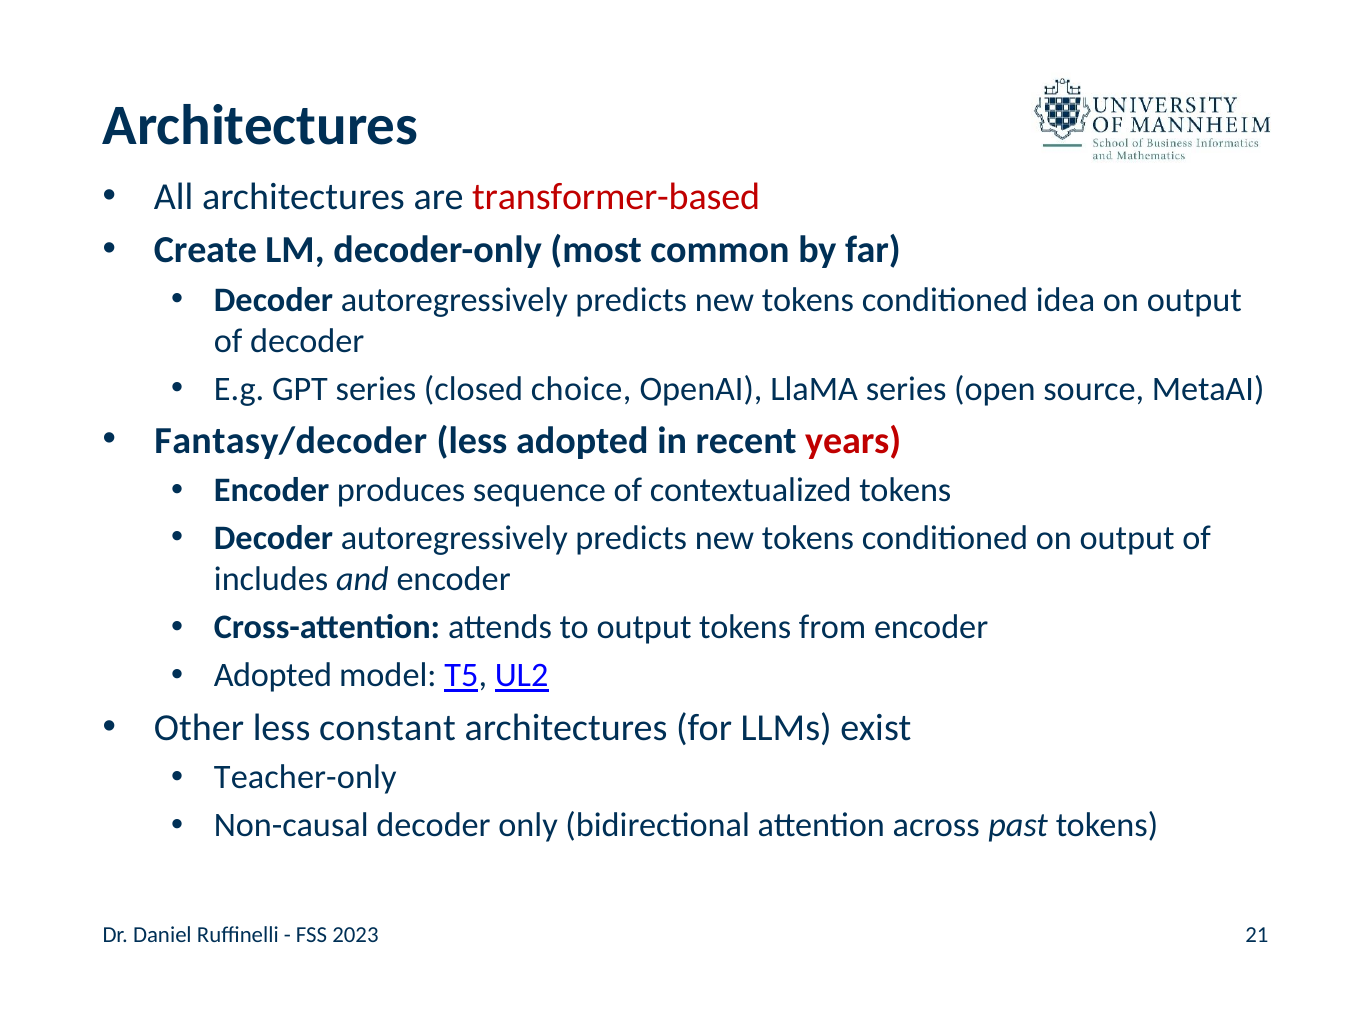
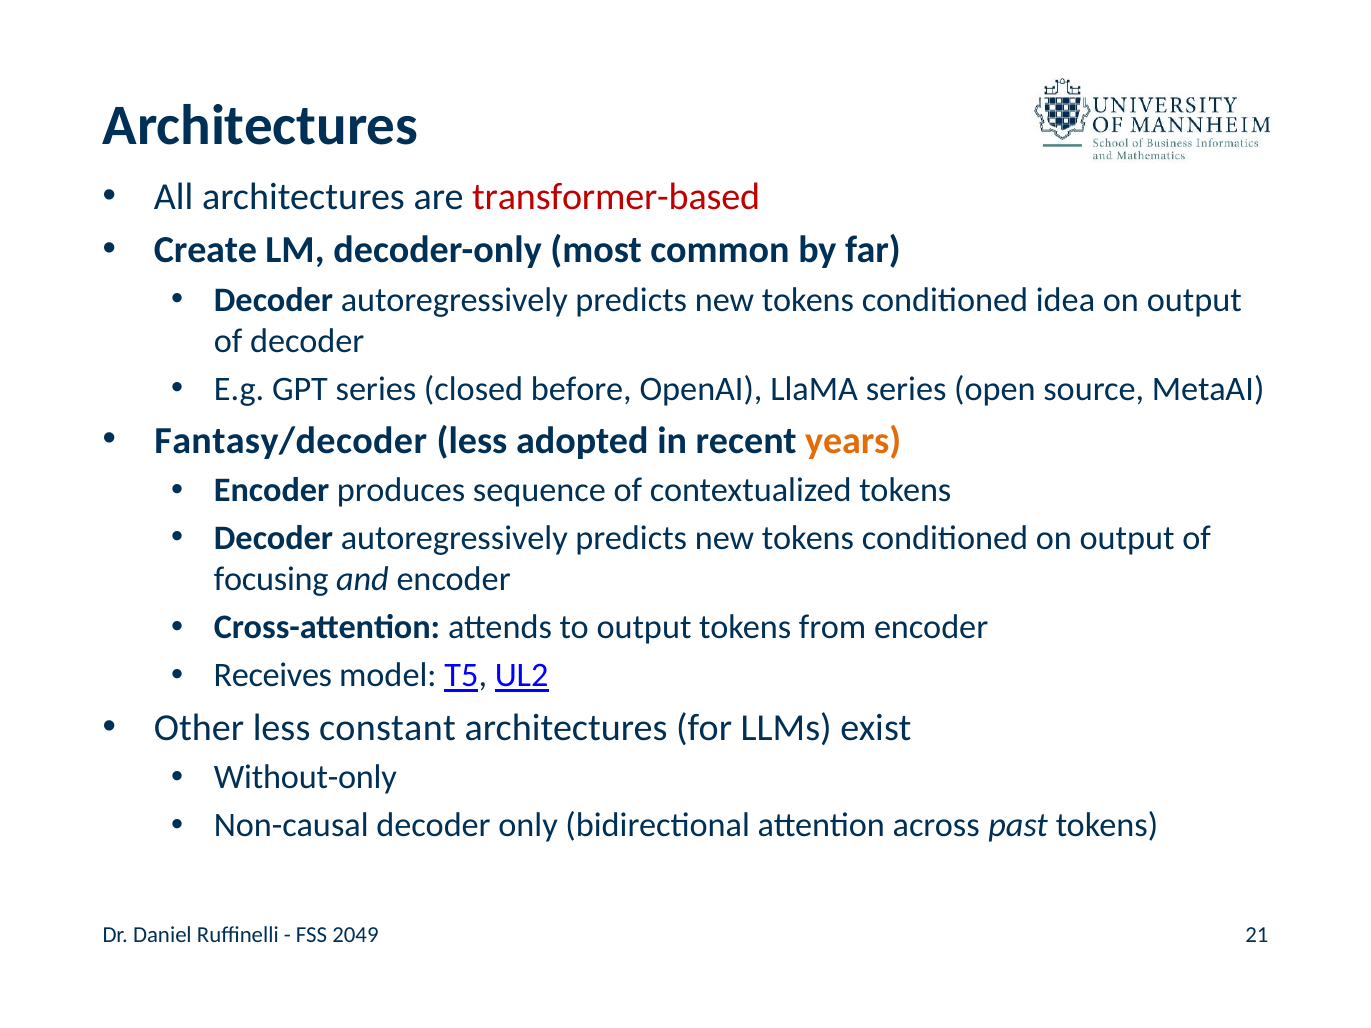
choice: choice -> before (581, 389)
years colour: red -> orange (853, 441)
includes: includes -> focusing (271, 580)
Adopted: Adopted -> Receives (273, 676)
Teacher-only: Teacher-only -> Without-only (305, 778)
2023: 2023 -> 2049 (355, 935)
